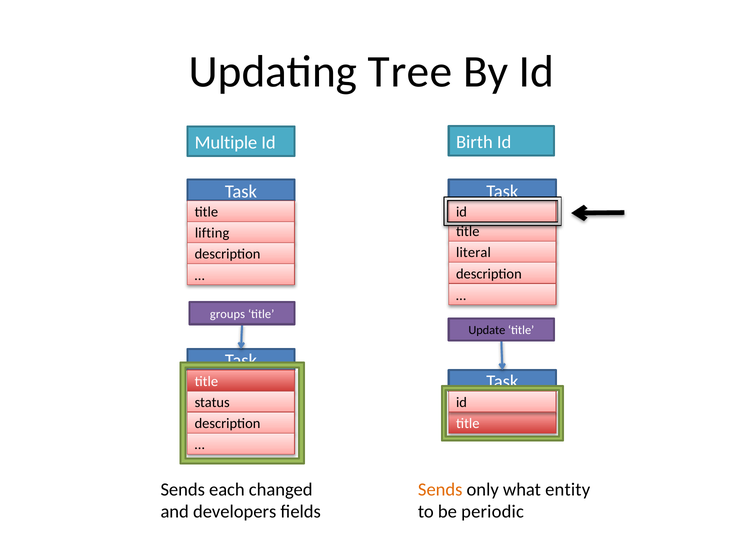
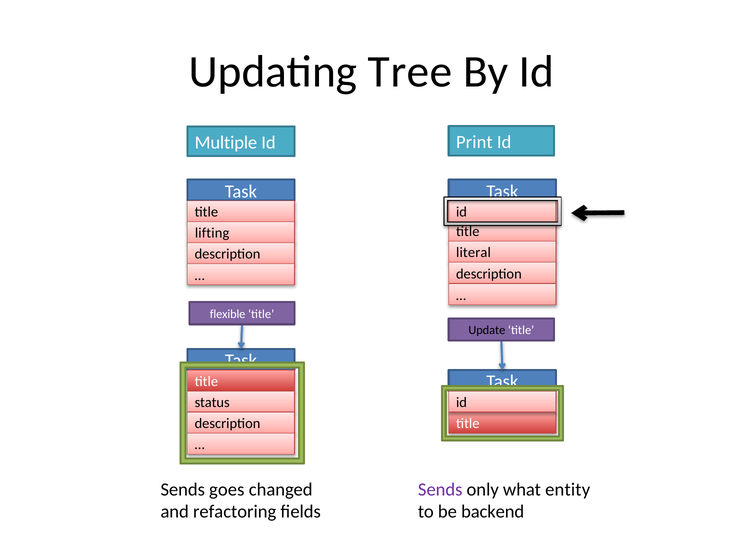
Birth: Birth -> Print (474, 142)
groups: groups -> flexible (228, 314)
each: each -> goes (227, 490)
Sends colour: orange -> purple (440, 490)
developers: developers -> refactoring (235, 512)
periodic: periodic -> backend (493, 512)
